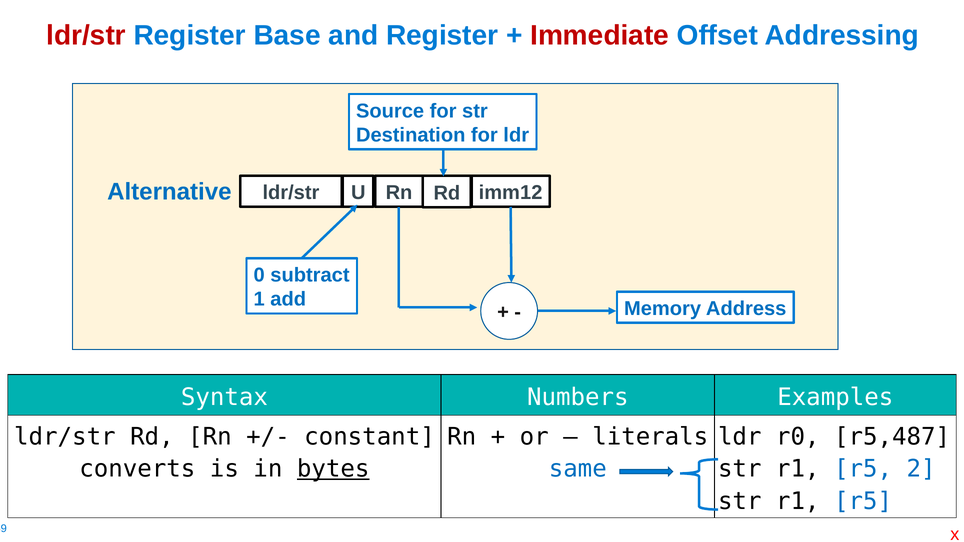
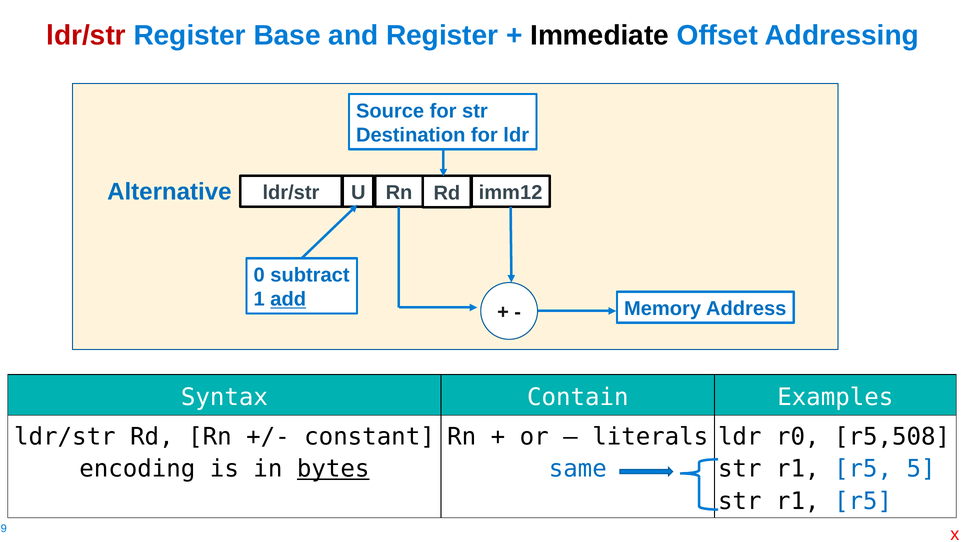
Immediate colour: red -> black (600, 35)
add underline: none -> present (288, 299)
Numbers: Numbers -> Contain (578, 398)
r5,487: r5,487 -> r5,508 (892, 437)
converts: converts -> encoding (137, 469)
2: 2 -> 5 (921, 469)
